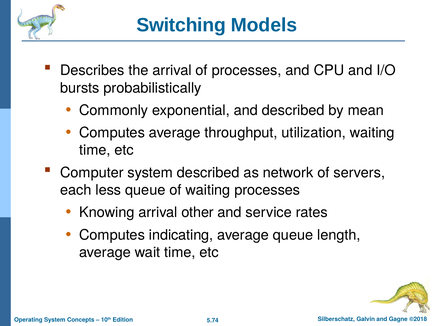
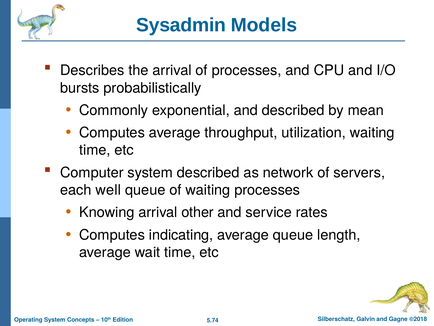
Switching: Switching -> Sysadmin (181, 25)
less: less -> well (108, 190)
